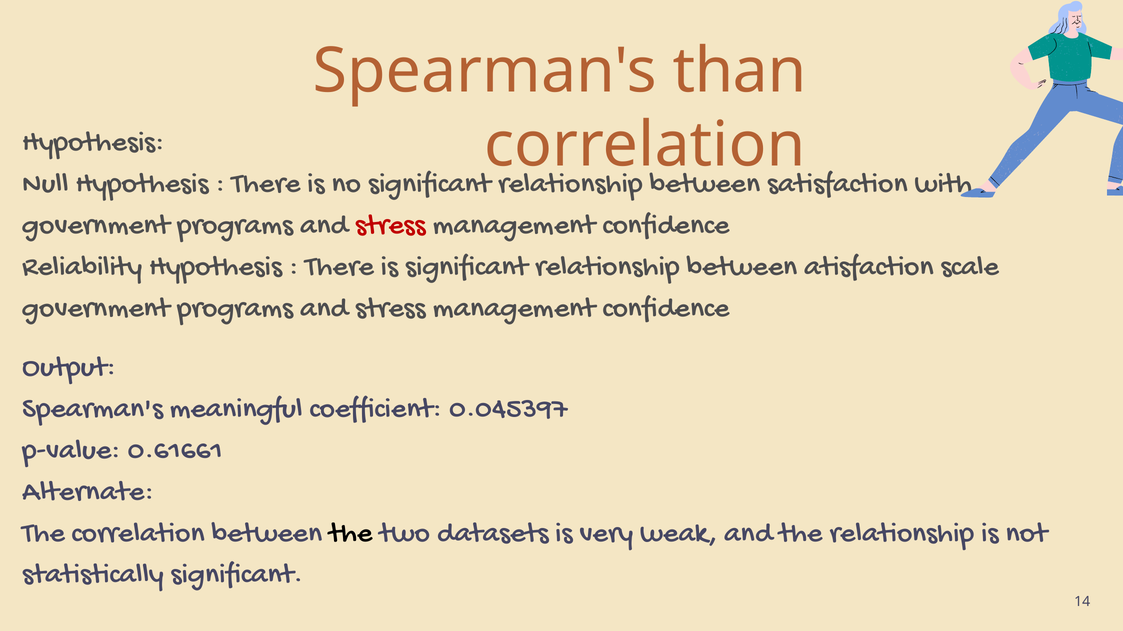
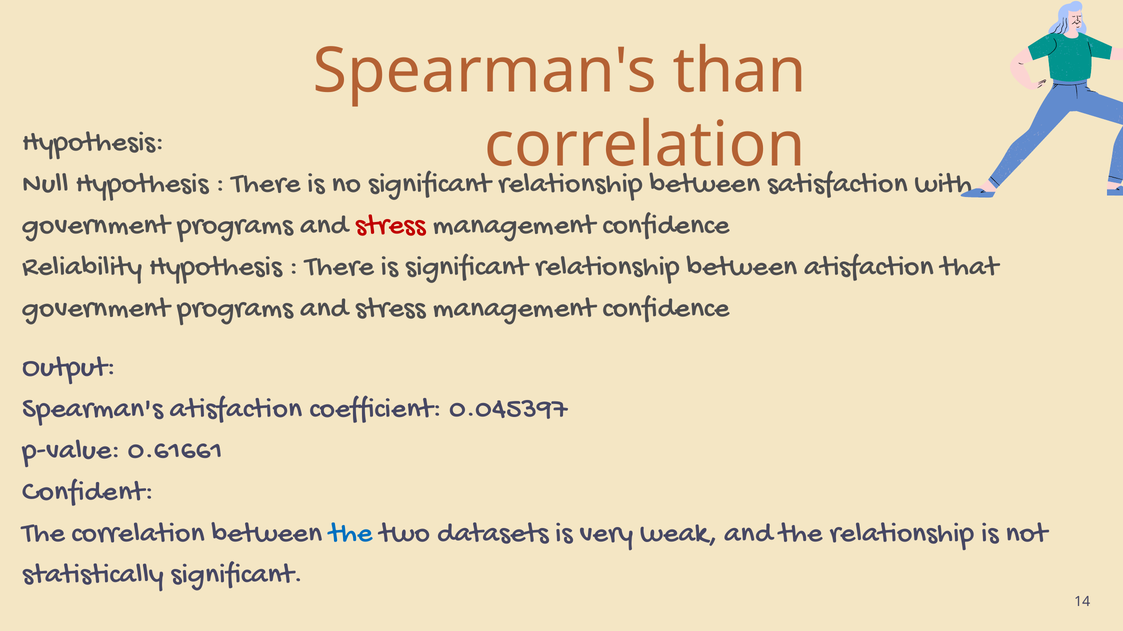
scale: scale -> that (970, 265)
Spearman's meaningful: meaningful -> atisfaction (236, 407)
Alternate: Alternate -> Confident (88, 490)
the colour: black -> blue (351, 531)
